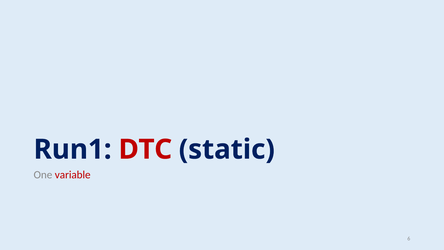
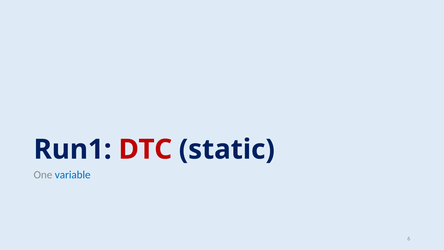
variable colour: red -> blue (73, 175)
